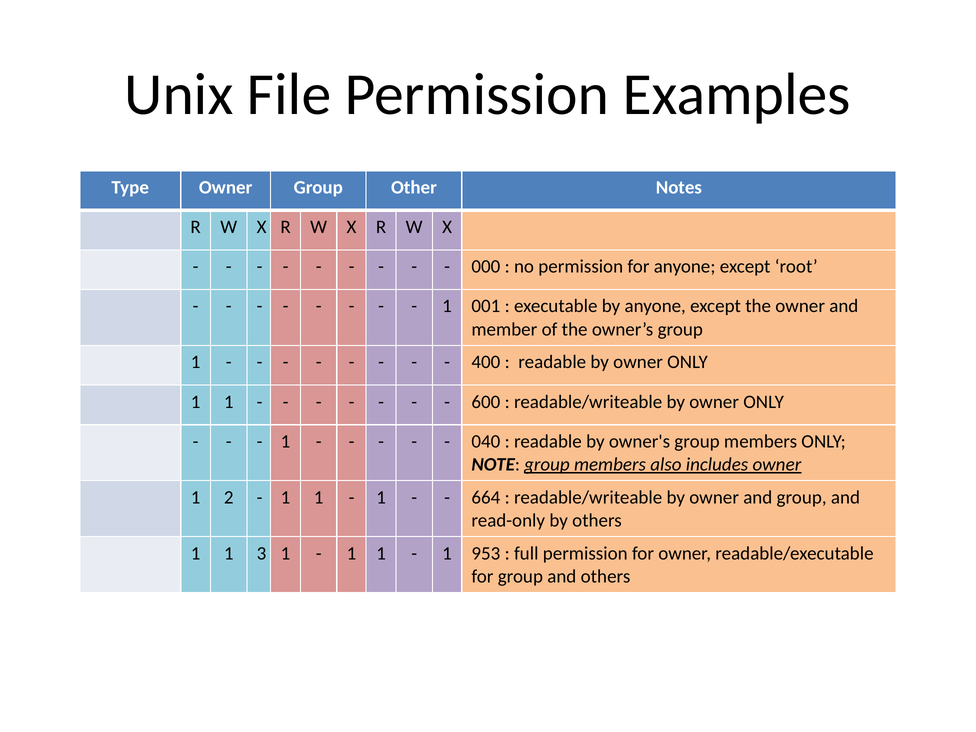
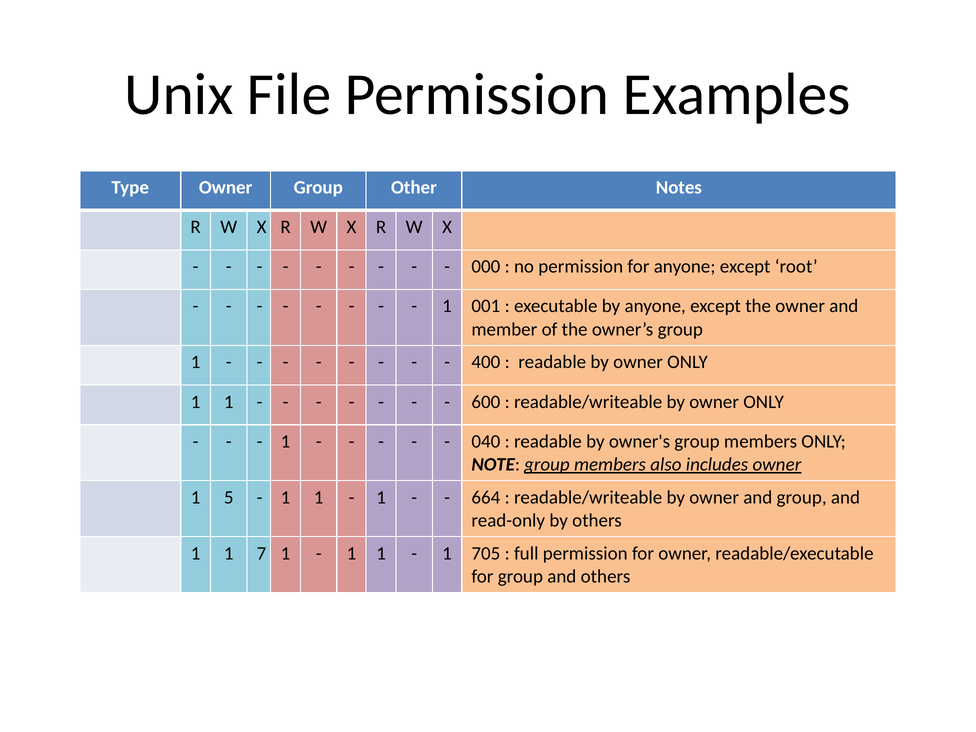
2: 2 -> 5 (229, 497)
3: 3 -> 7 (261, 553)
953: 953 -> 705 (486, 553)
